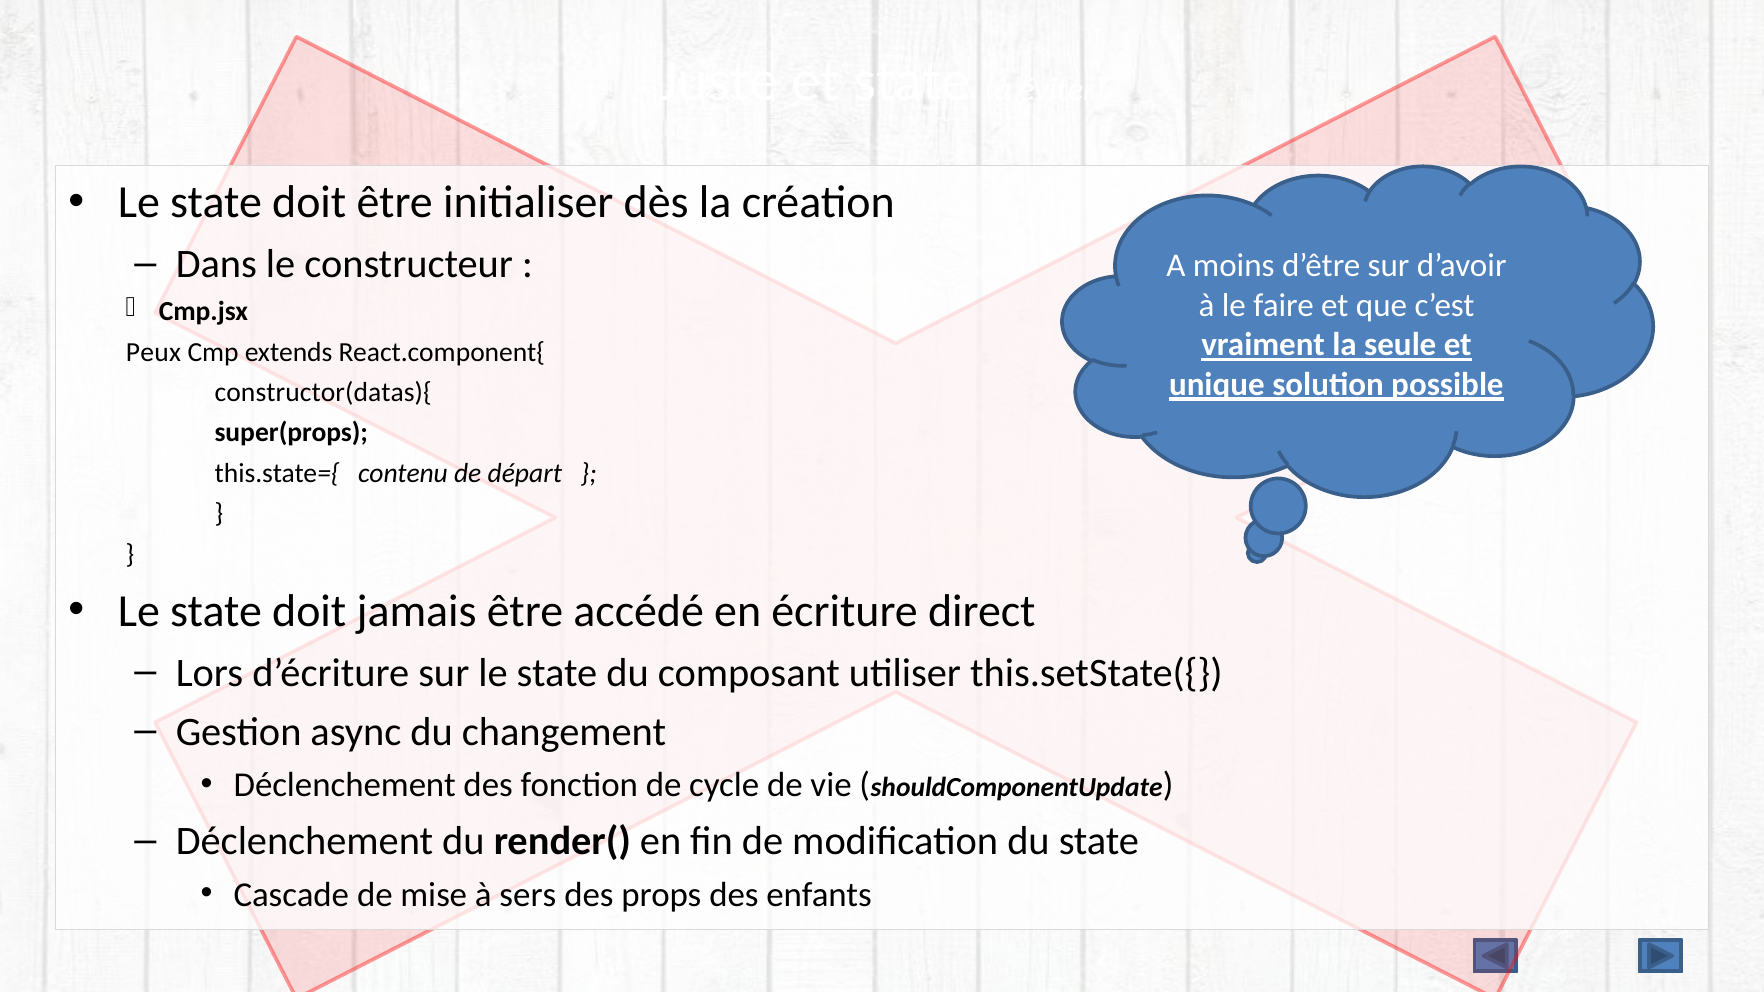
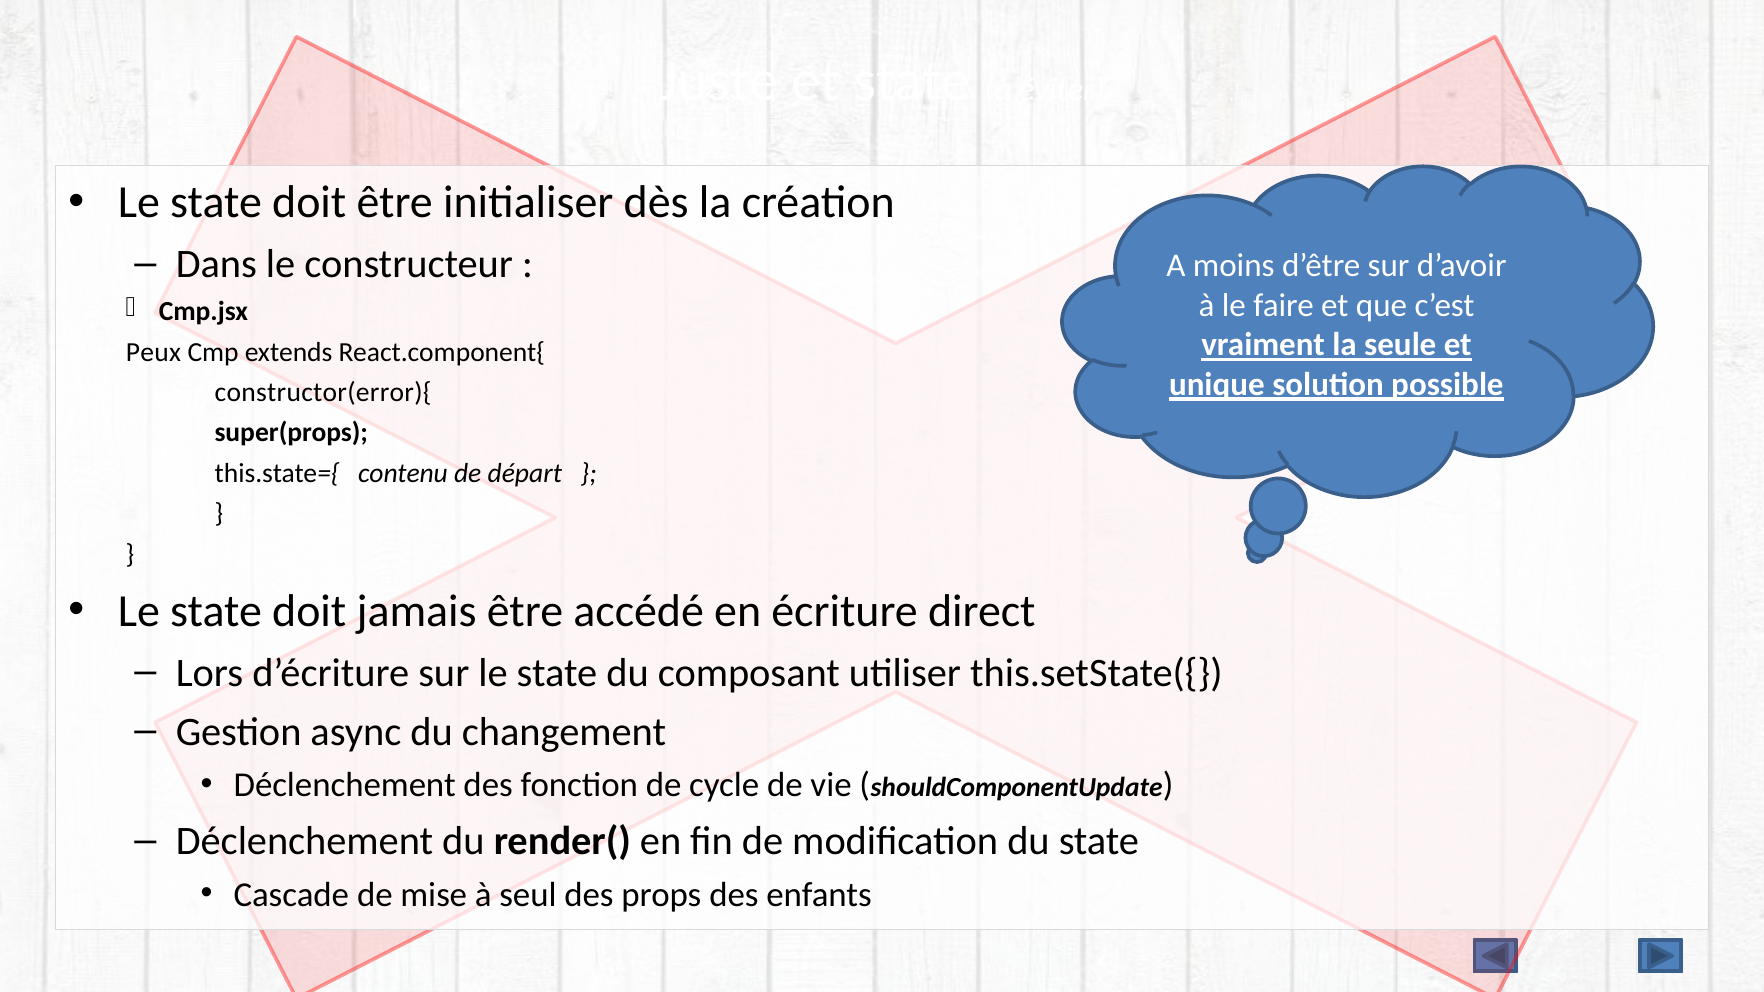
constructor(datas){: constructor(datas){ -> constructor(error){ (323, 393)
sers: sers -> seul (528, 895)
